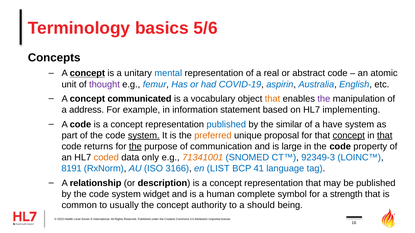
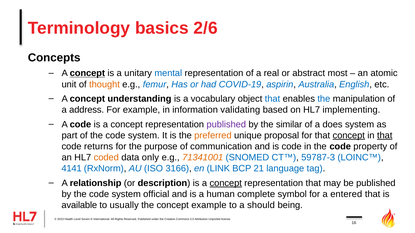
5/6: 5/6 -> 2/6 (206, 28)
abstract code: code -> most (338, 73)
thought colour: purple -> orange (104, 84)
communicated: communicated -> understanding (139, 99)
that colour: orange -> blue (272, 99)
the colour: purple -> blue (324, 99)
statement: statement -> validating (240, 110)
published colour: blue -> purple (226, 125)
have: have -> does (333, 125)
system underline: present -> none (144, 136)
the underline: present -> none (135, 147)
is large: large -> code (292, 147)
92349-3: 92349-3 -> 59787-3 (318, 158)
8191: 8191 -> 4141 (72, 169)
LIST: LIST -> LINK (218, 169)
41: 41 -> 21 (259, 169)
concept underline: none -> present (226, 183)
widget: widget -> official (156, 194)
strength: strength -> entered (346, 194)
common: common -> available (79, 205)
concept authority: authority -> example (209, 205)
